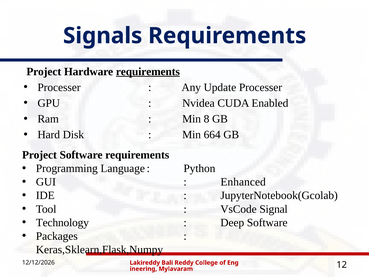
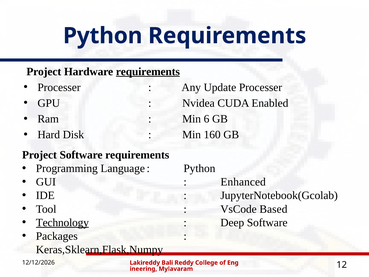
Signals: Signals -> Python (103, 36)
8: 8 -> 6 (207, 119)
664: 664 -> 160 (212, 135)
Signal: Signal -> Based (273, 209)
Technology underline: none -> present (62, 222)
